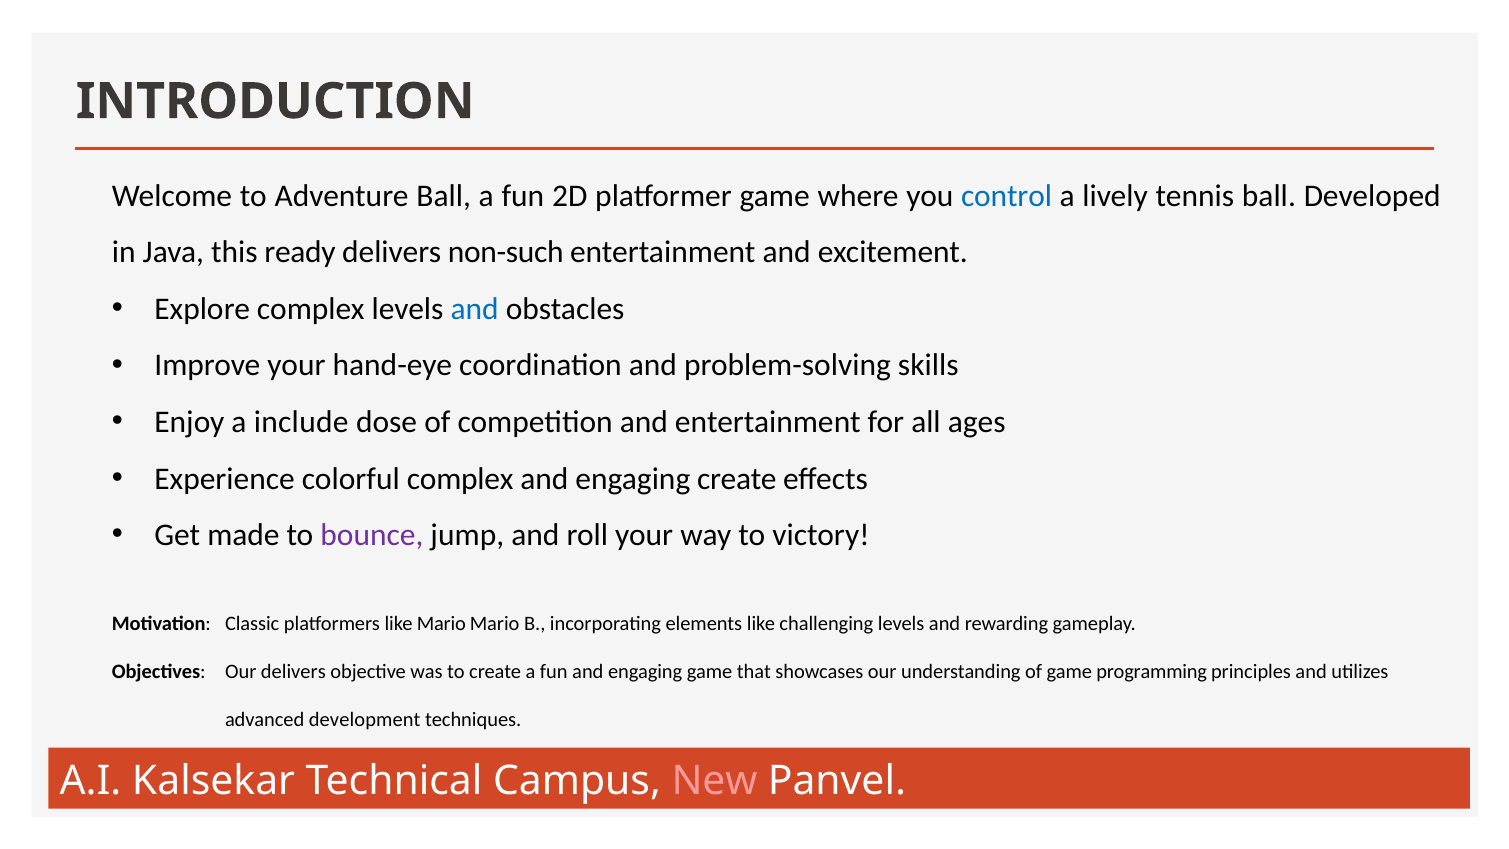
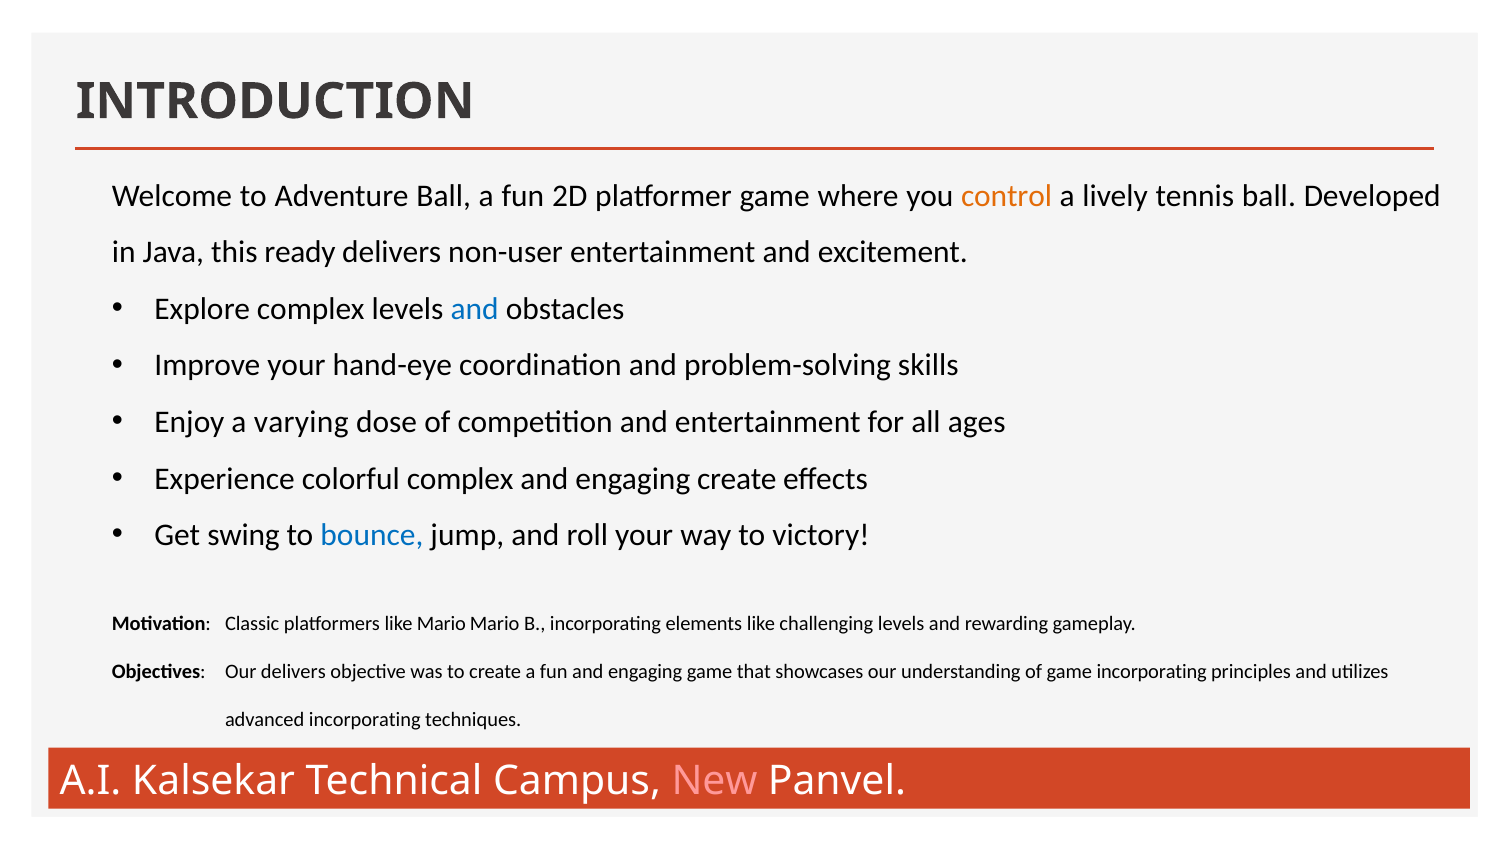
control colour: blue -> orange (1007, 196)
non-such: non-such -> non-user (506, 252)
include: include -> varying (301, 422)
made: made -> swing (244, 535)
bounce colour: purple -> blue (372, 535)
game programming: programming -> incorporating (1152, 672)
advanced development: development -> incorporating (365, 720)
